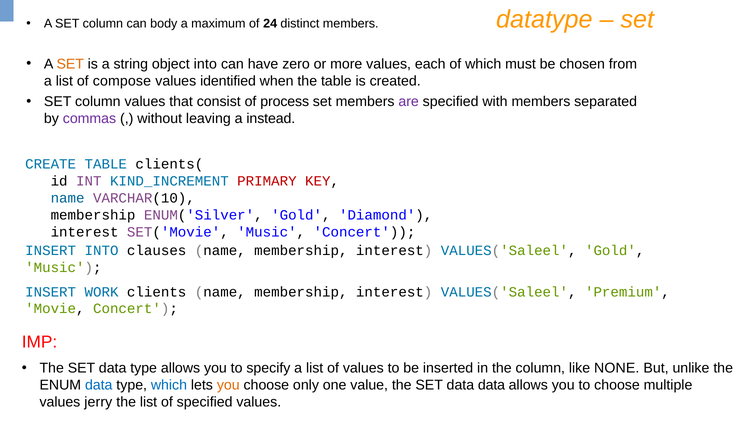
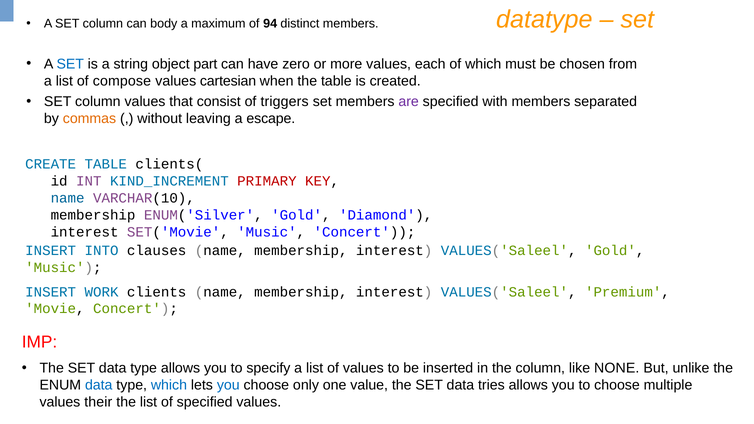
24: 24 -> 94 (270, 24)
SET colour: orange -> blue (70, 64)
object into: into -> part (205, 64)
identified: identified -> cartesian (228, 81)
process: process -> triggers (285, 102)
commas colour: purple -> orange (89, 119)
instead: instead -> escape (271, 119)
you colour: orange -> blue (228, 385)
data data: data -> tries (491, 385)
jerry: jerry -> their (98, 402)
